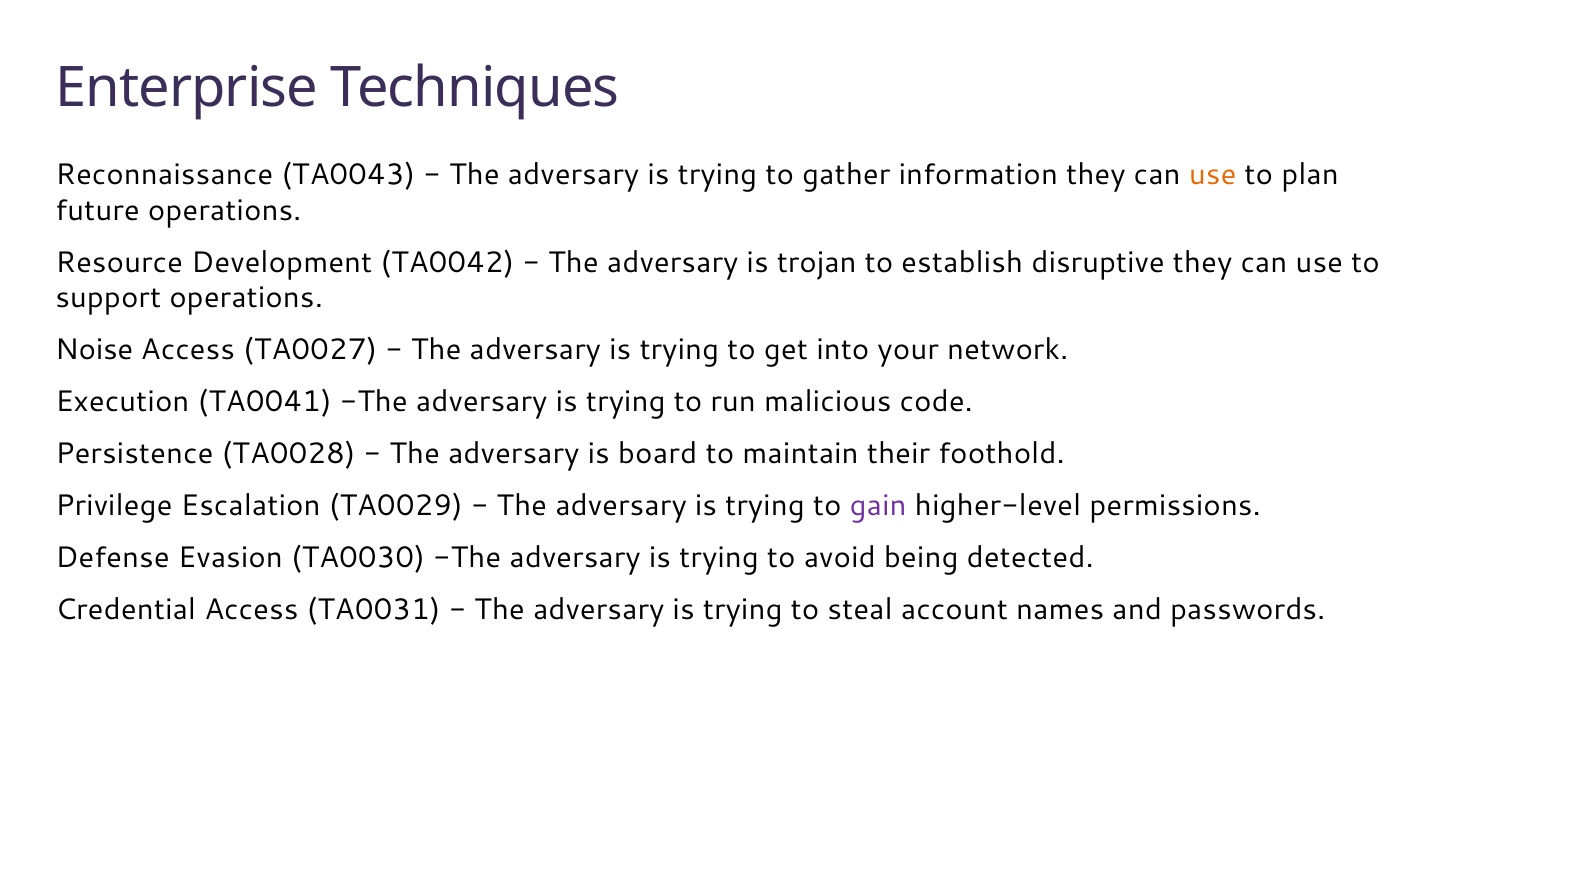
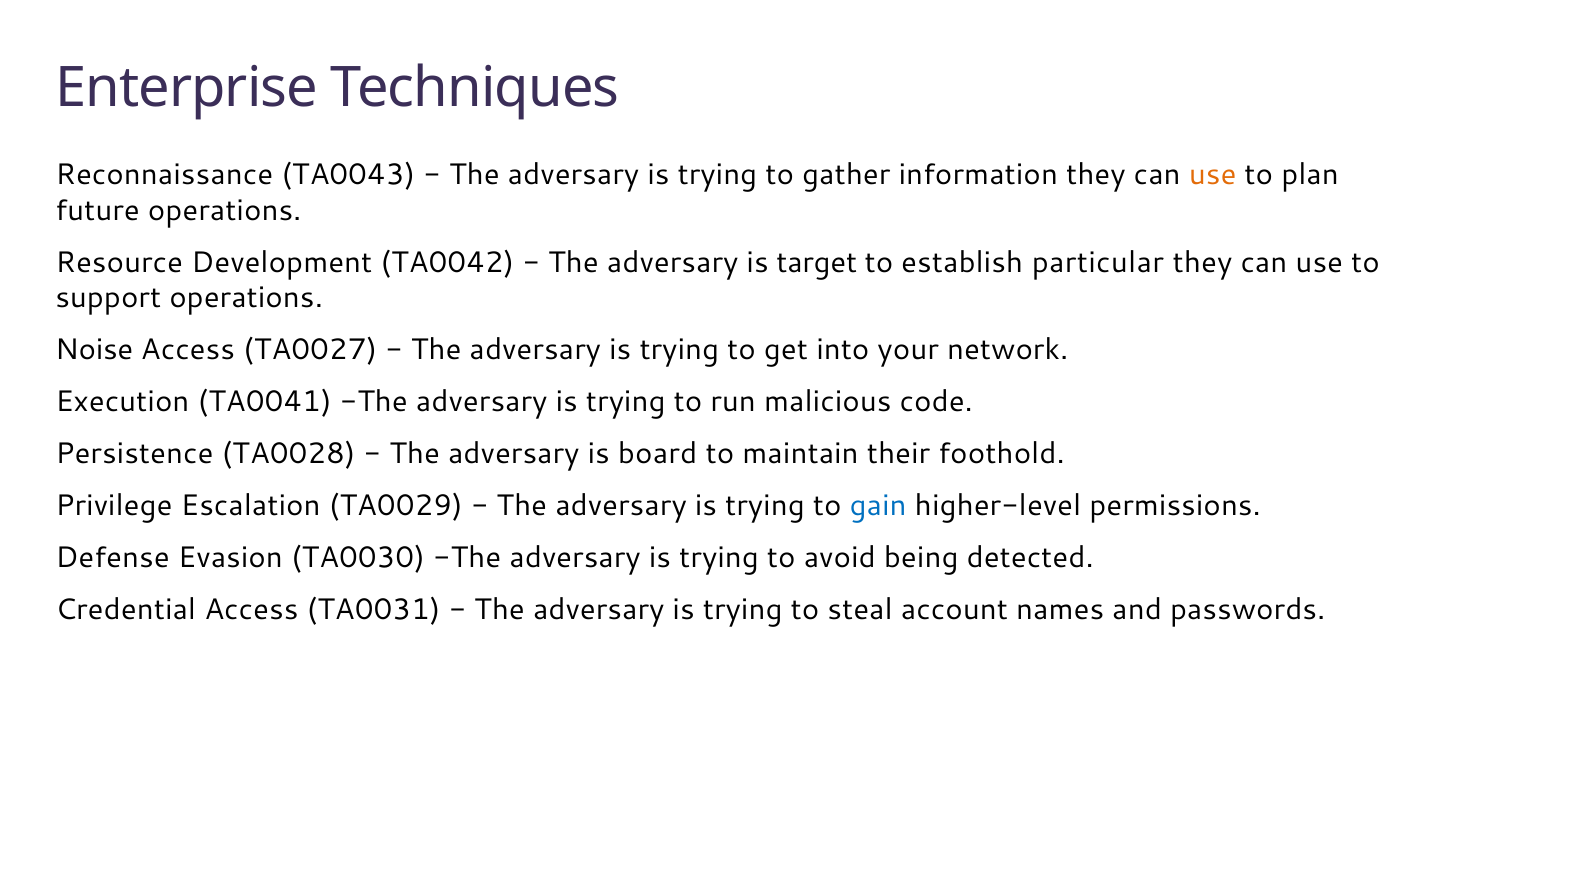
trojan: trojan -> target (817, 262)
disruptive: disruptive -> particular (1098, 262)
gain colour: purple -> blue (878, 506)
